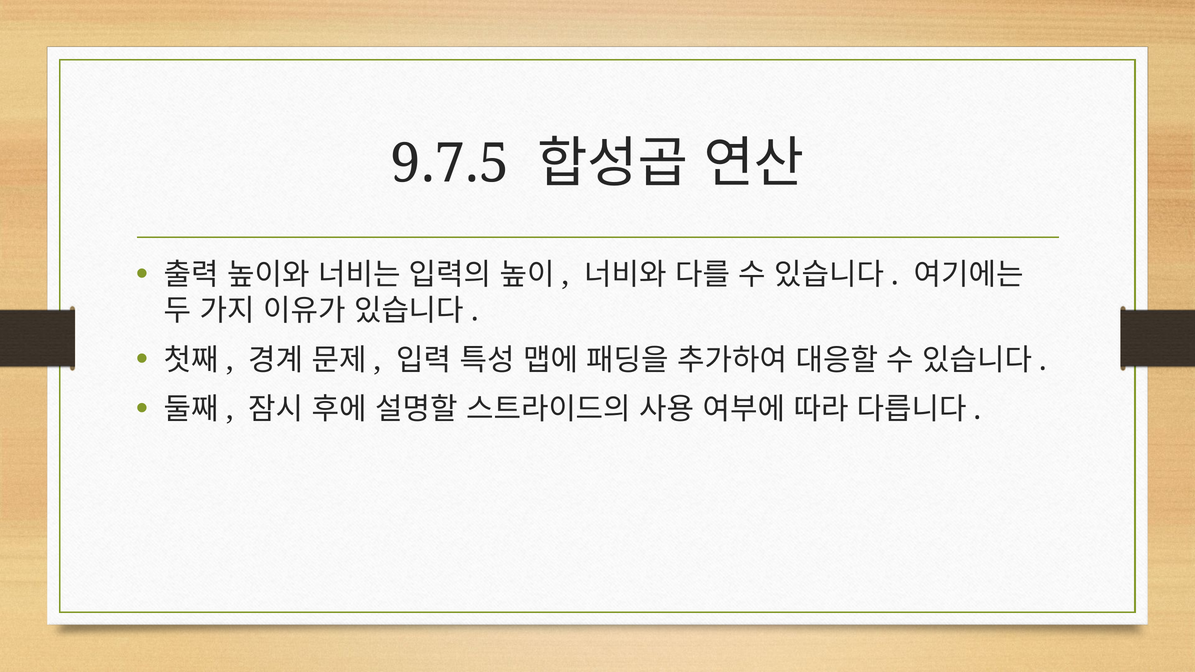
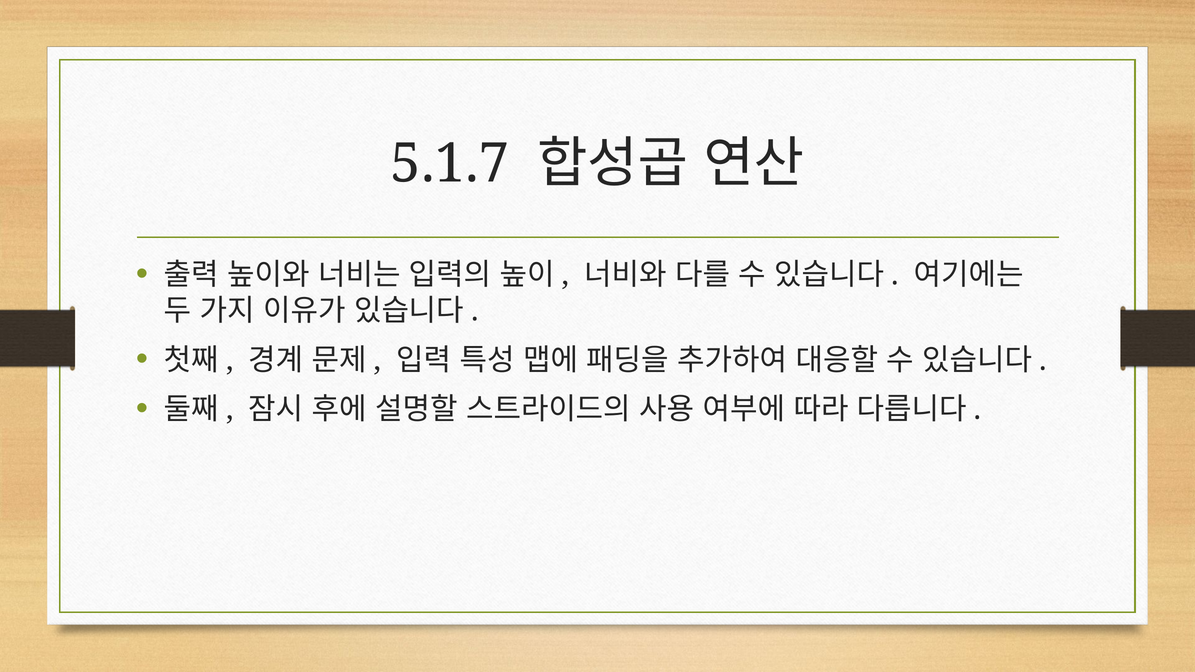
9.7.5: 9.7.5 -> 5.1.7 (450, 164)
